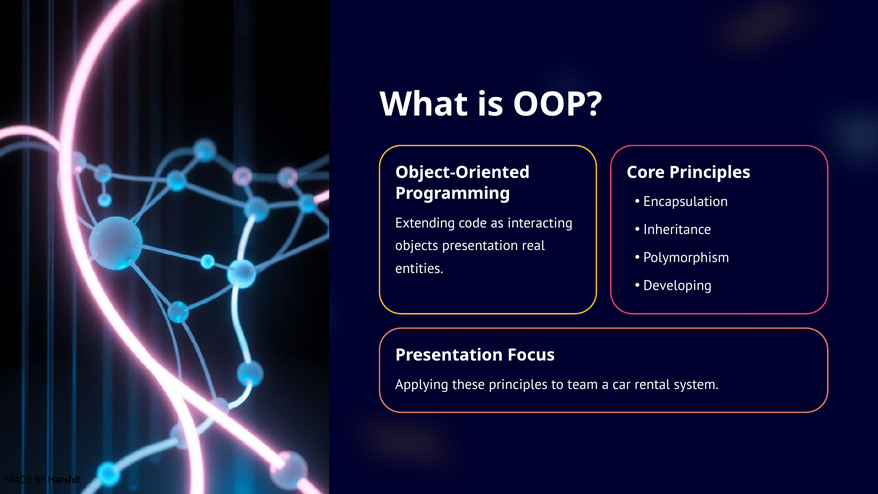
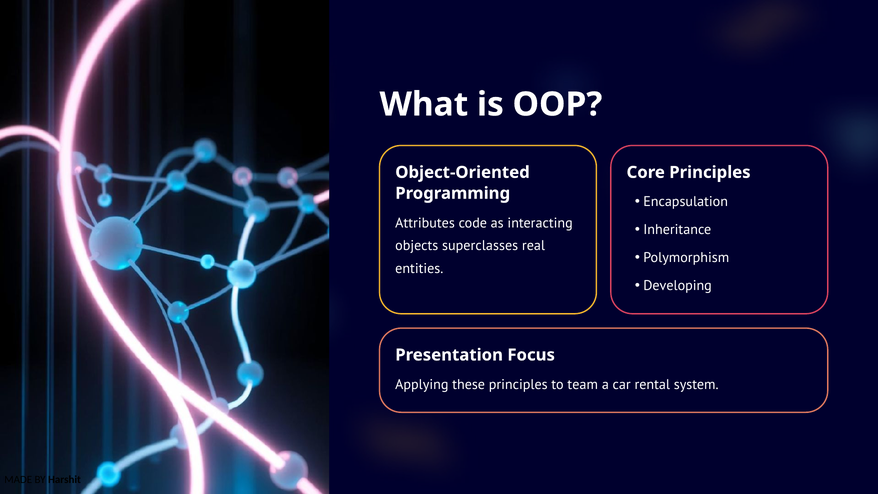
Extending: Extending -> Attributes (425, 223)
objects presentation: presentation -> superclasses (480, 246)
